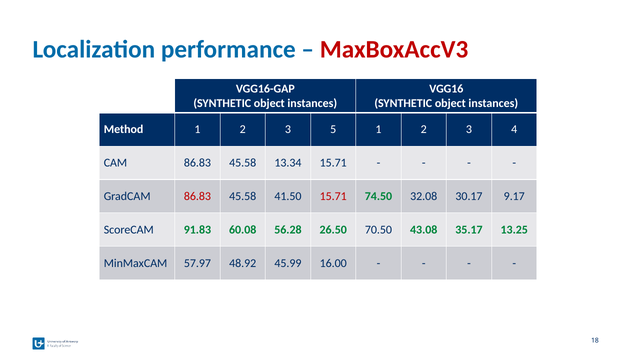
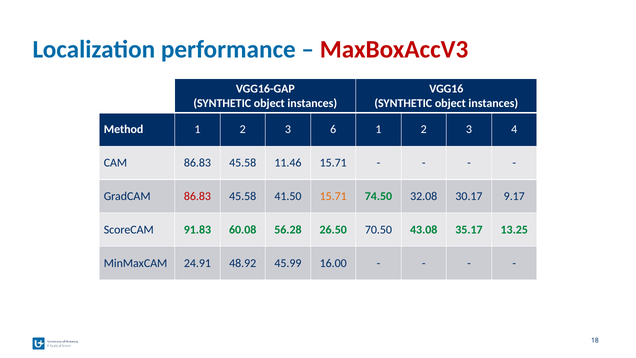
5: 5 -> 6 (333, 129)
13.34: 13.34 -> 11.46 (288, 163)
15.71 colour: red -> orange (333, 196)
57.97: 57.97 -> 24.91 (197, 263)
